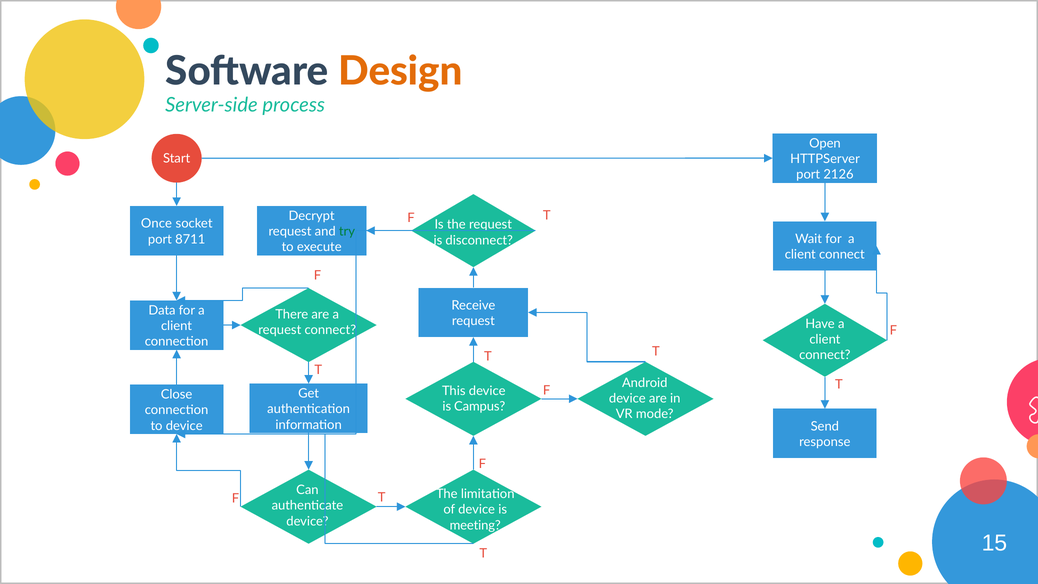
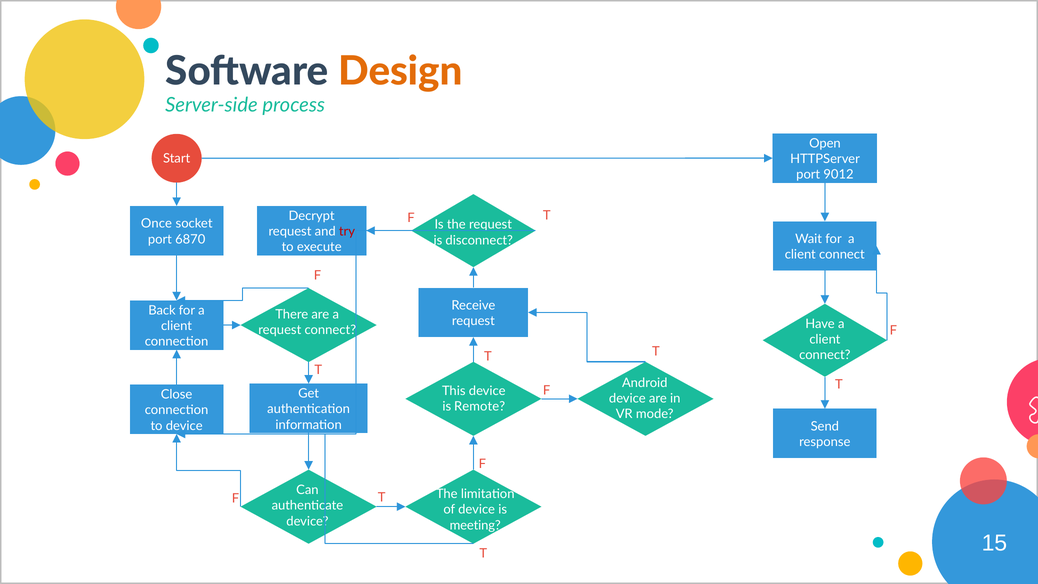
2126: 2126 -> 9012 (839, 175)
try colour: green -> red (347, 231)
8711: 8711 -> 6870 (190, 239)
Data: Data -> Back (162, 310)
Campus: Campus -> Remote (480, 406)
